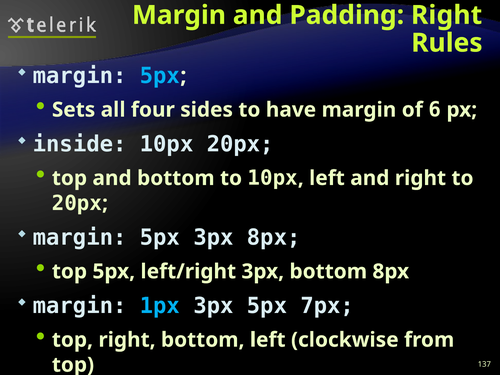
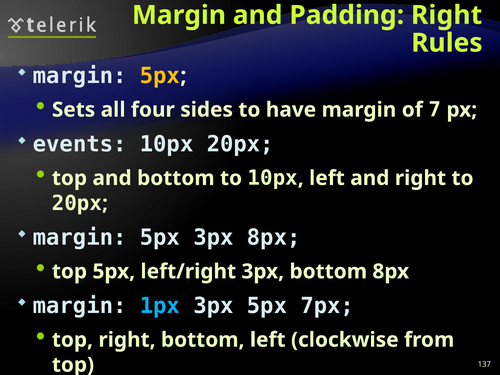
5px colour: light blue -> yellow (160, 76)
6: 6 -> 7 (435, 110)
inside: inside -> events (80, 144)
